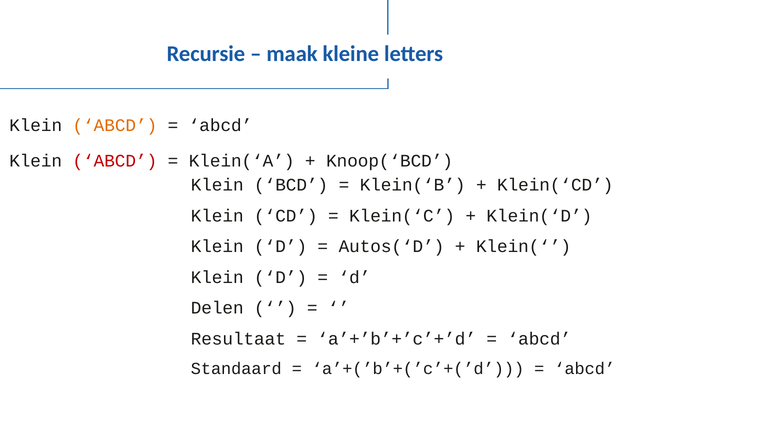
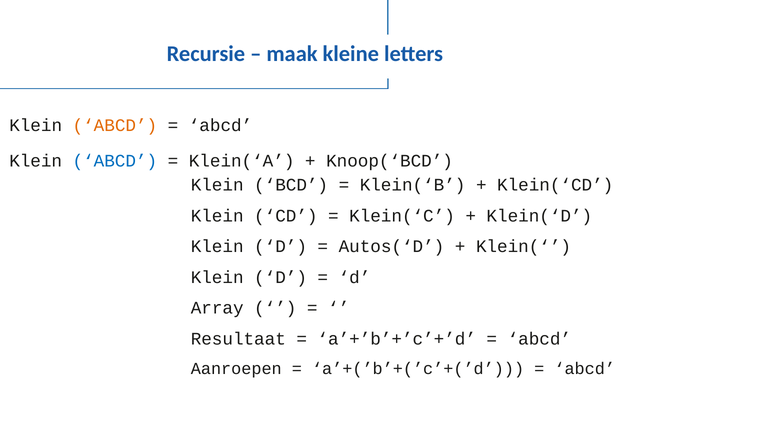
ABCD colour: red -> blue (115, 161)
Delen: Delen -> Array (217, 308)
Standaard: Standaard -> Aanroepen (236, 369)
